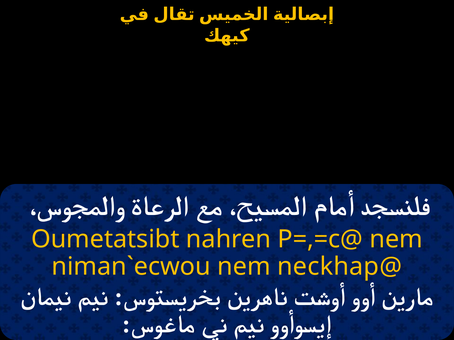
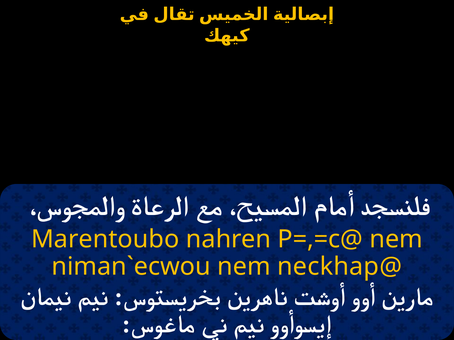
Oumetatsibt: Oumetatsibt -> Marentoubo (105, 240)
